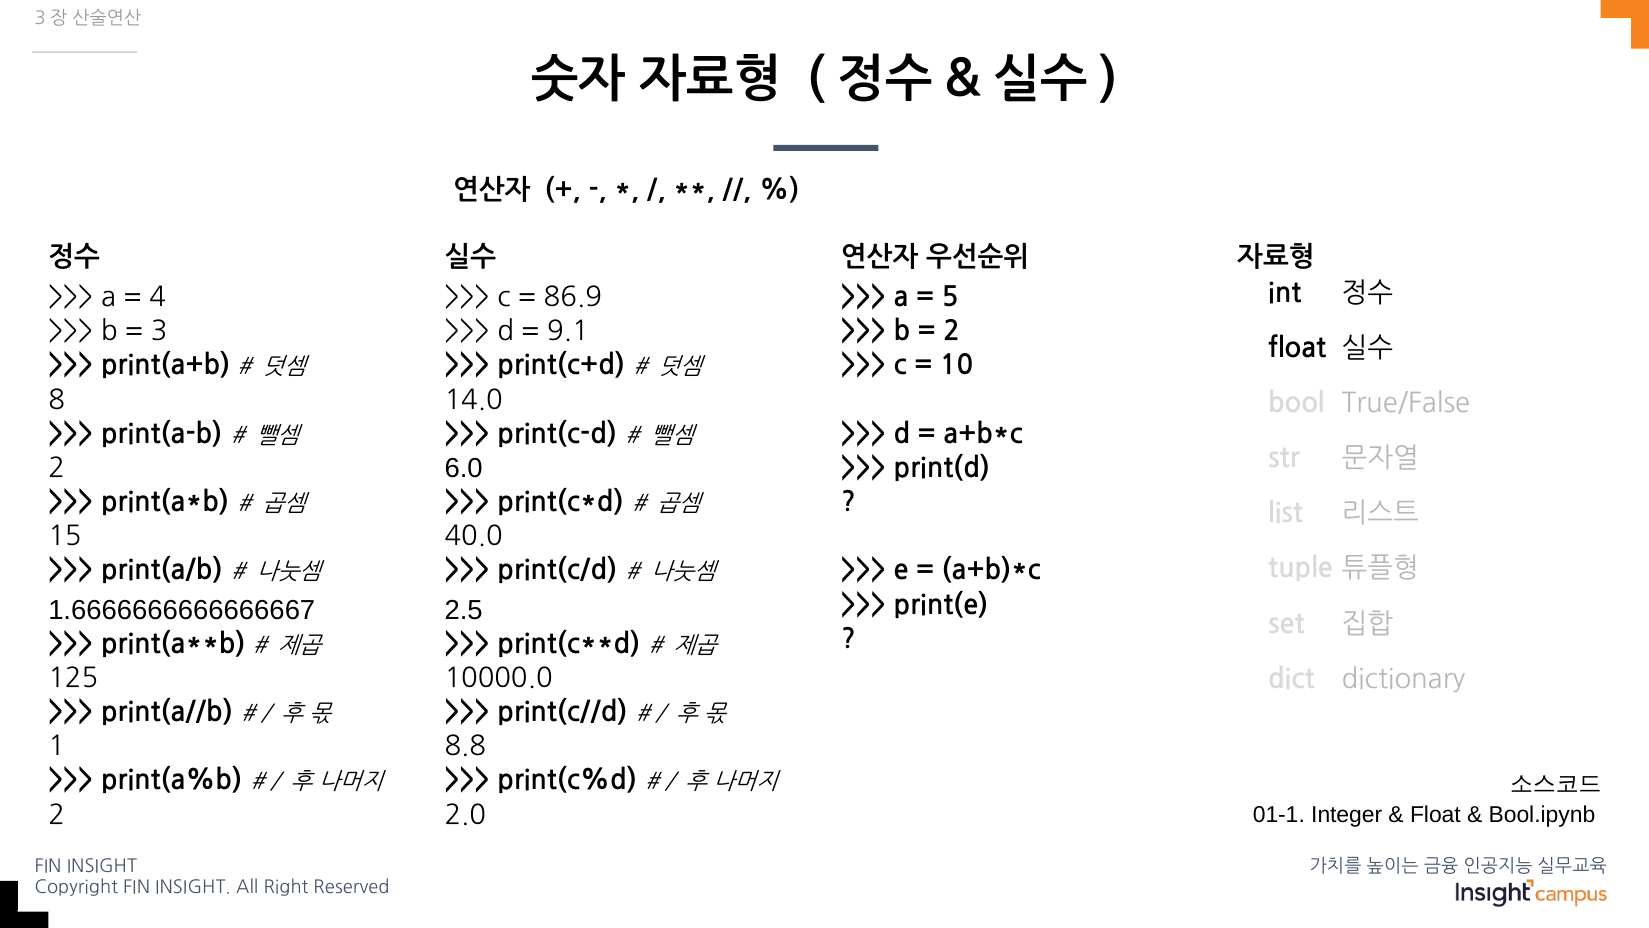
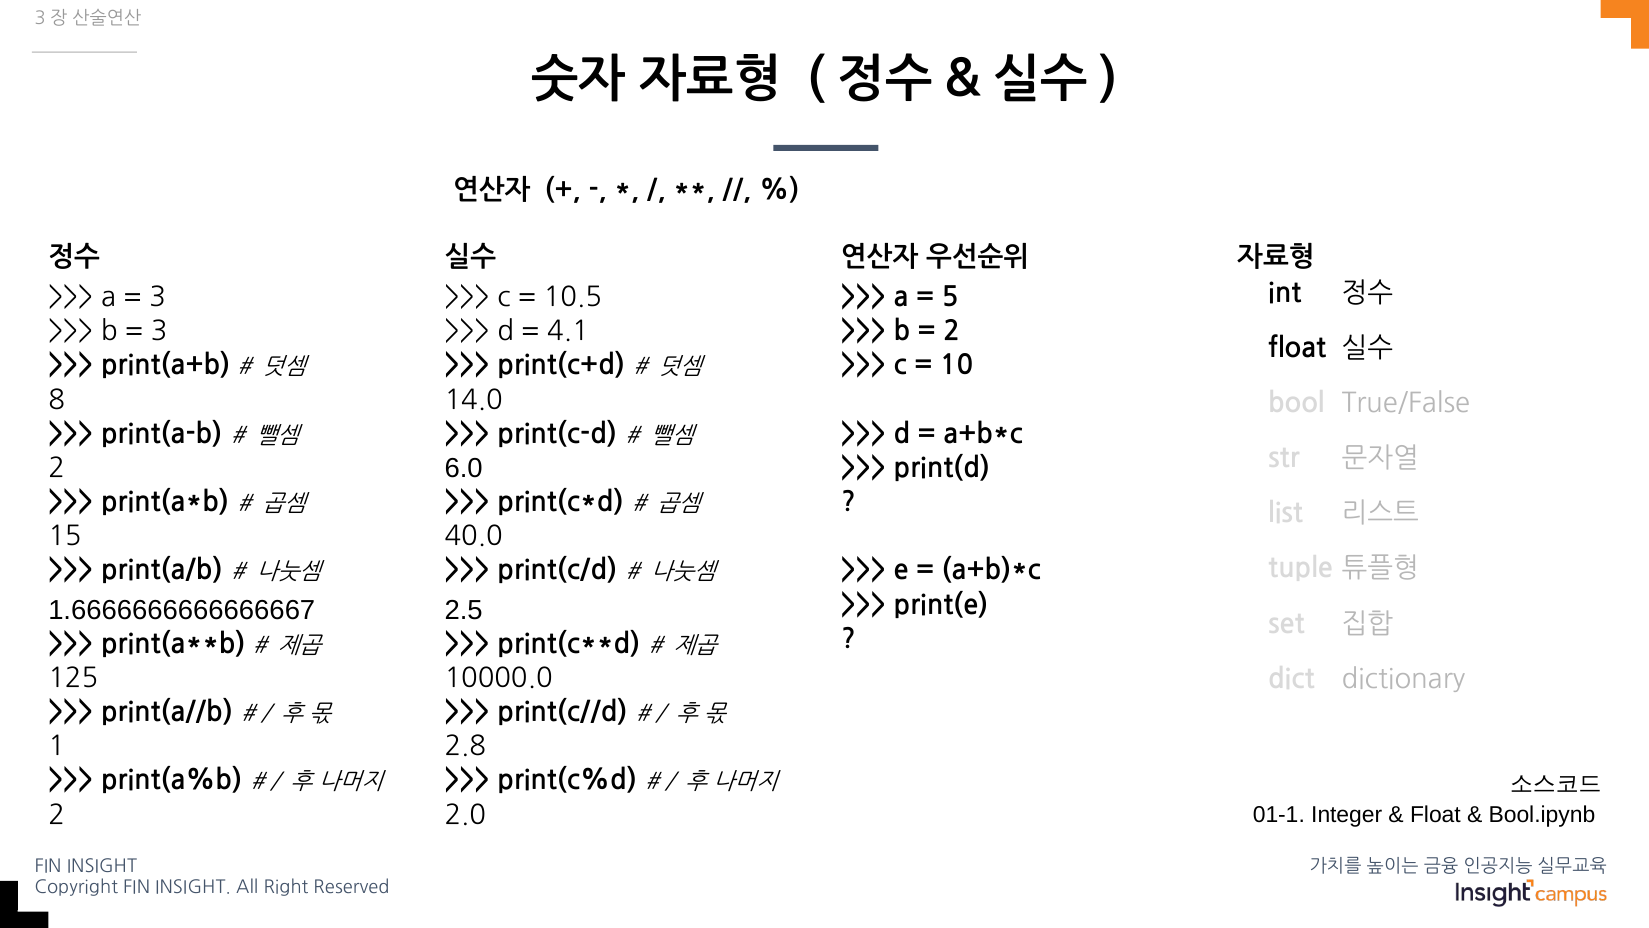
4: 4 -> 3 (158, 297)
86.9: 86.9 -> 10.5 (573, 297)
9.1: 9.1 -> 4.1 (568, 332)
8.8: 8.8 -> 2.8 (465, 746)
